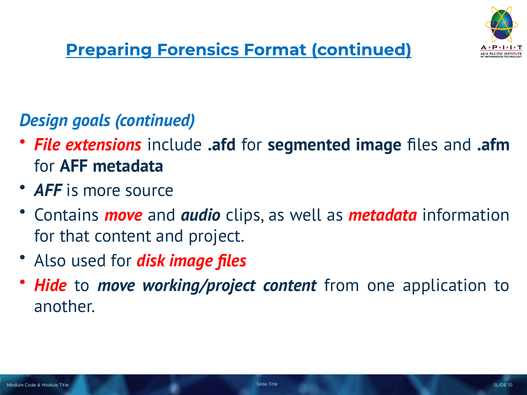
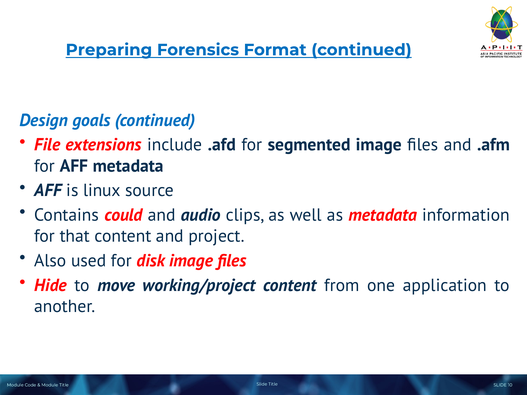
more: more -> linux (102, 191)
Contains move: move -> could (123, 215)
